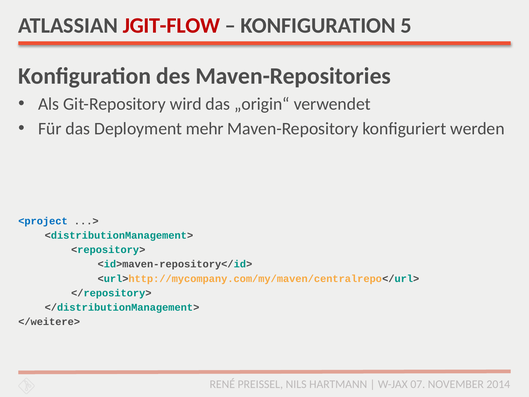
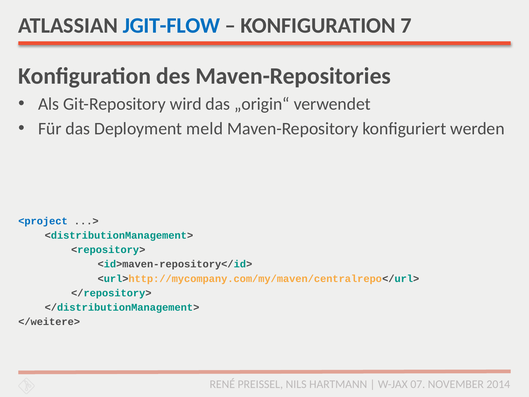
JGIT-FLOW colour: red -> blue (171, 25)
5: 5 -> 7 (406, 25)
mehr: mehr -> meld (205, 128)
